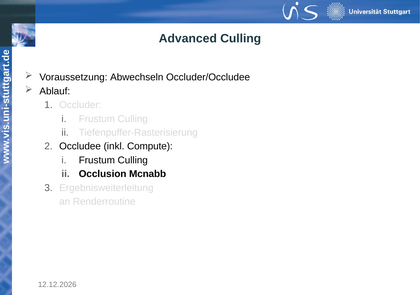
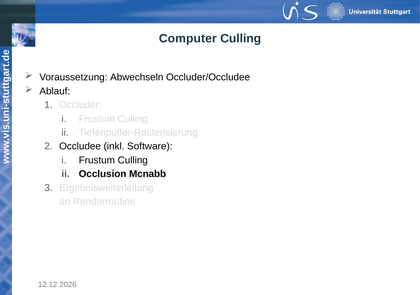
Advanced: Advanced -> Computer (188, 38)
Compute: Compute -> Software (150, 147)
